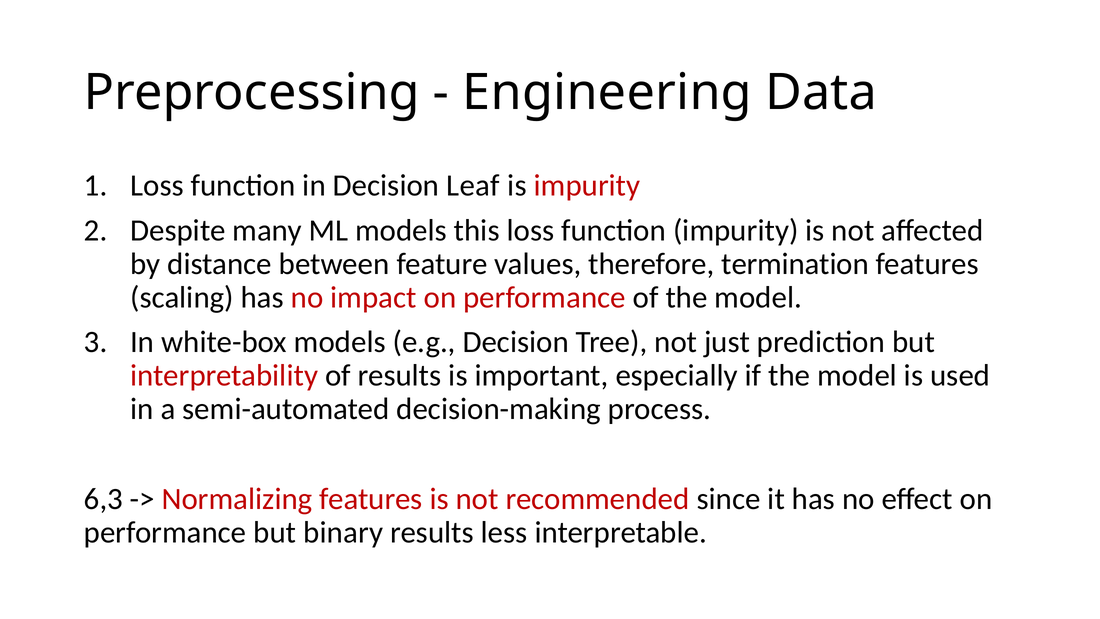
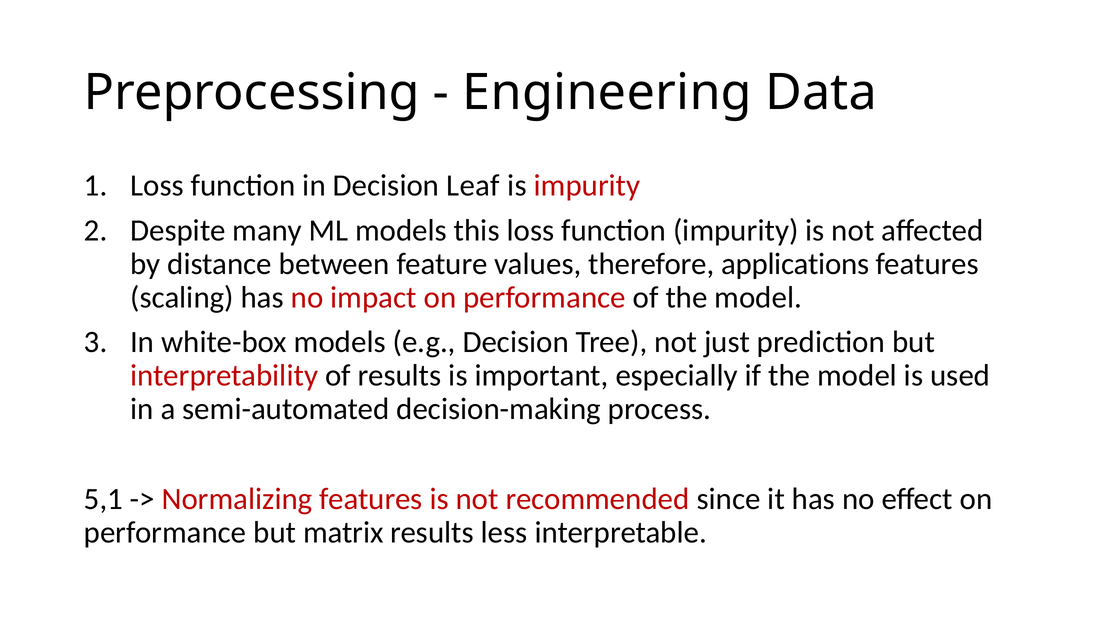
termination: termination -> applications (795, 264)
6,3: 6,3 -> 5,1 (103, 499)
binary: binary -> matrix (343, 532)
